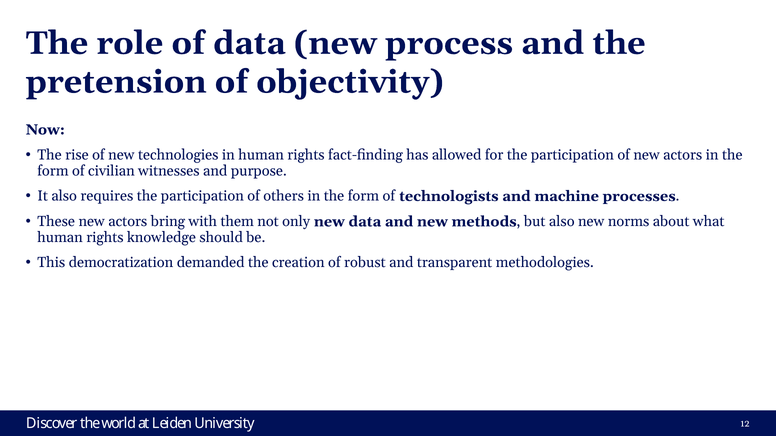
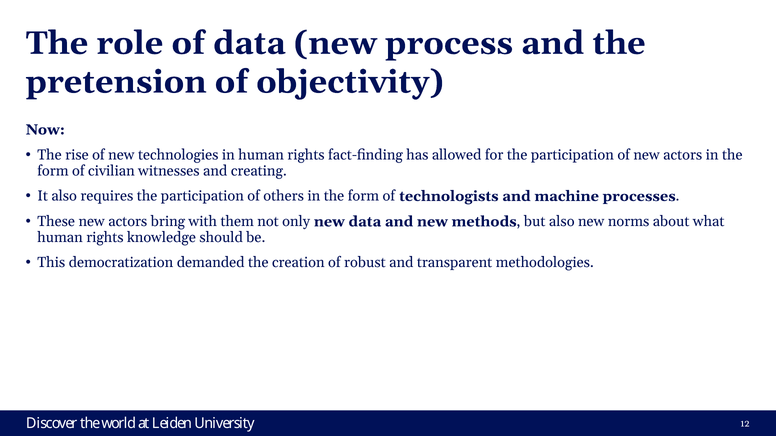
purpose: purpose -> creating (259, 171)
